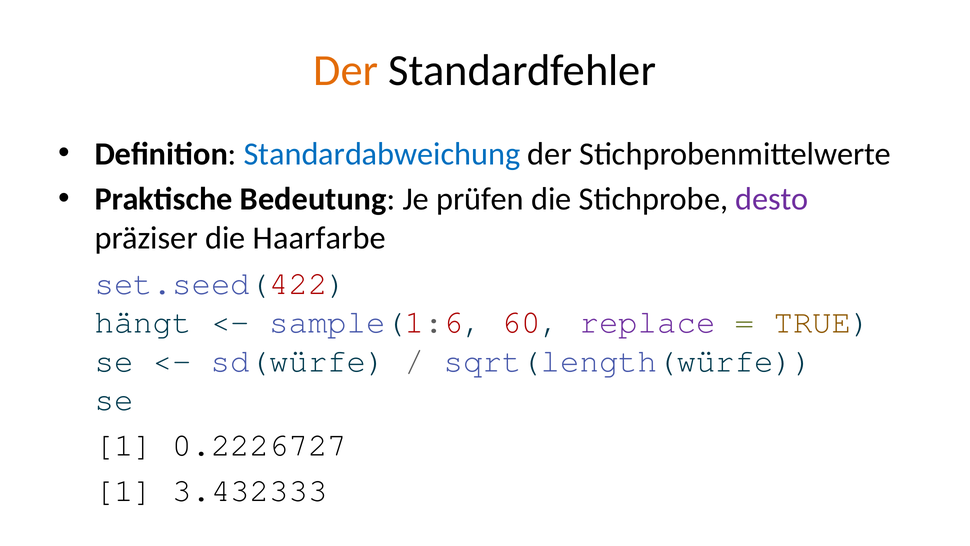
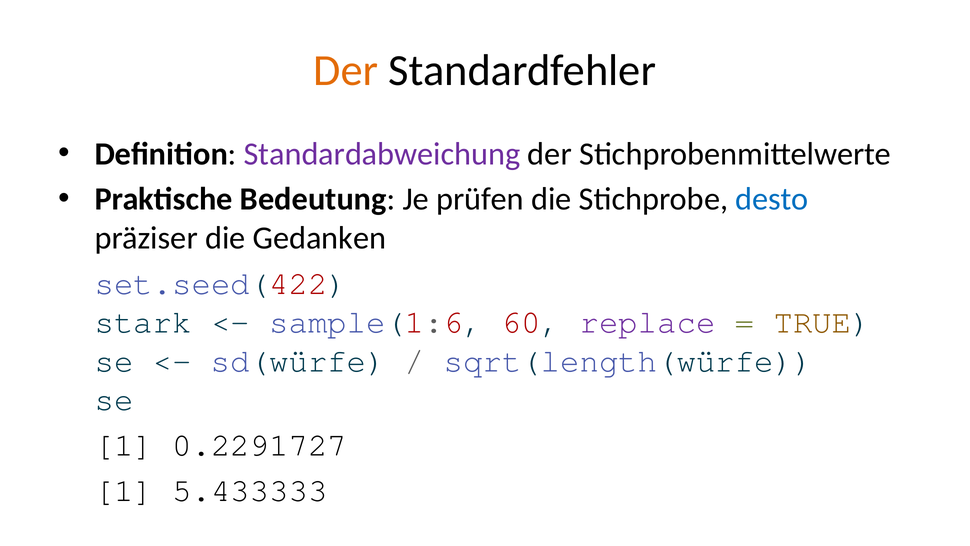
Standardabweichung colour: blue -> purple (382, 154)
desto colour: purple -> blue (772, 199)
Haarfarbe: Haarfarbe -> Gedanken (319, 238)
hängt: hängt -> stark (143, 322)
0.2226727: 0.2226727 -> 0.2291727 (260, 445)
3.432333: 3.432333 -> 5.433333 (250, 490)
